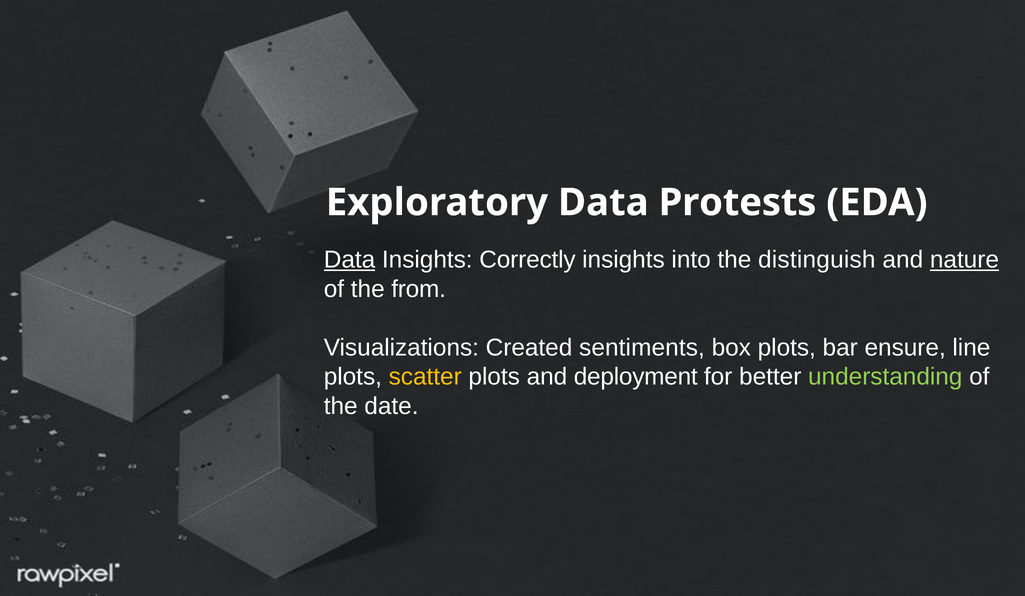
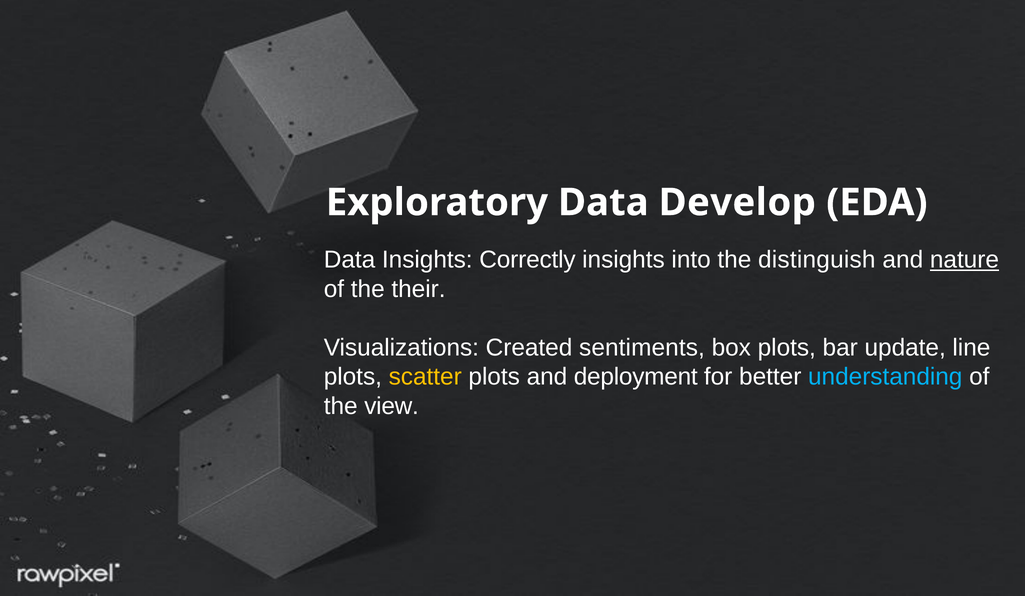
Protests: Protests -> Develop (737, 203)
Data underline: present -> none (350, 260)
from: from -> their (418, 289)
ensure: ensure -> update (905, 348)
understanding colour: light green -> light blue (885, 377)
date: date -> view (392, 406)
